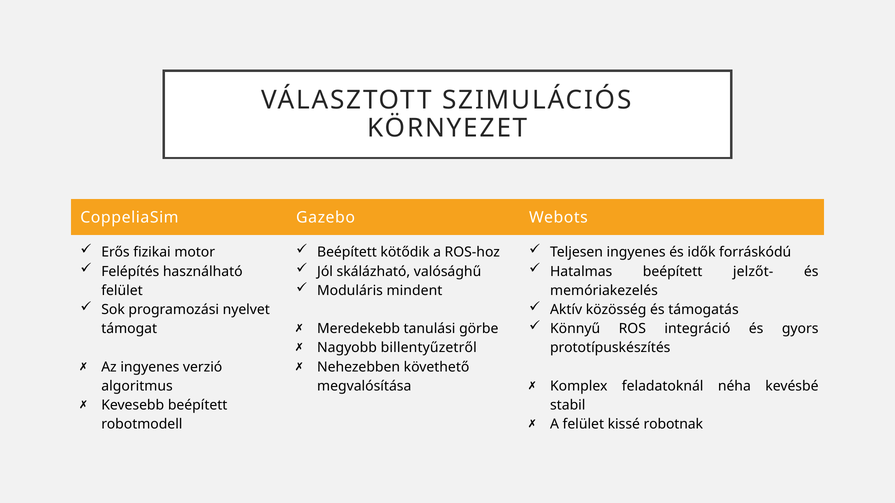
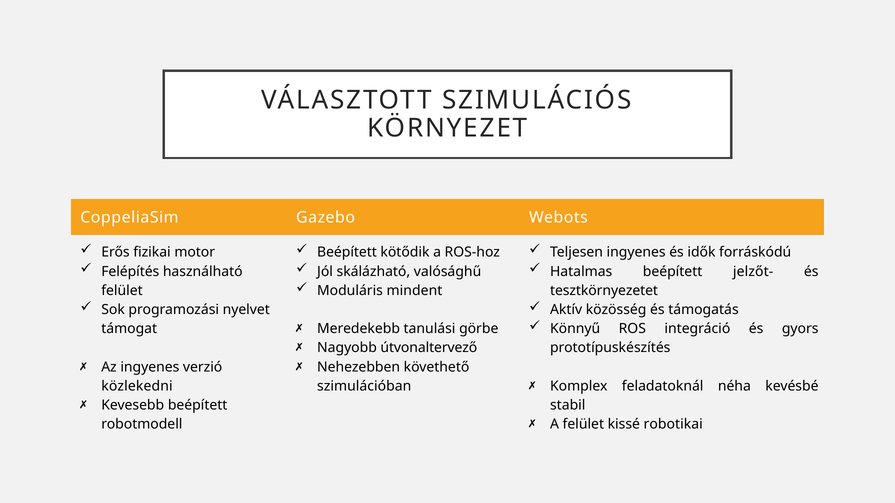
memóriakezelés: memóriakezelés -> tesztkörnyezetet (604, 291)
billentyűzetről: billentyűzetről -> útvonaltervező (429, 348)
algoritmus: algoritmus -> közlekedni (137, 386)
megvalósítása: megvalósítása -> szimulációban (364, 386)
robotnak: robotnak -> robotikai (673, 425)
